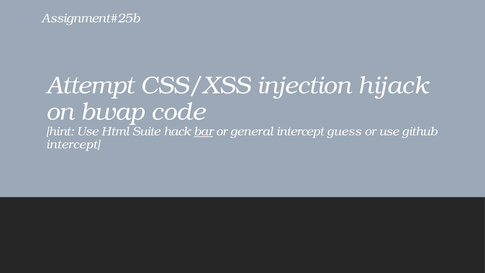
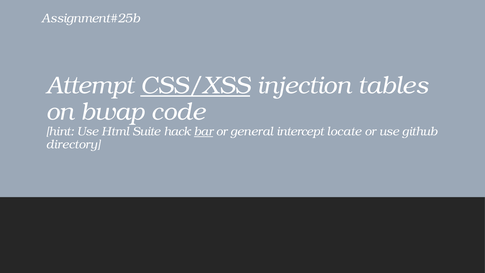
CSS/XSS underline: none -> present (195, 85)
hijack: hijack -> tables (393, 85)
guess: guess -> locate (344, 131)
intercept: intercept -> directory (73, 144)
